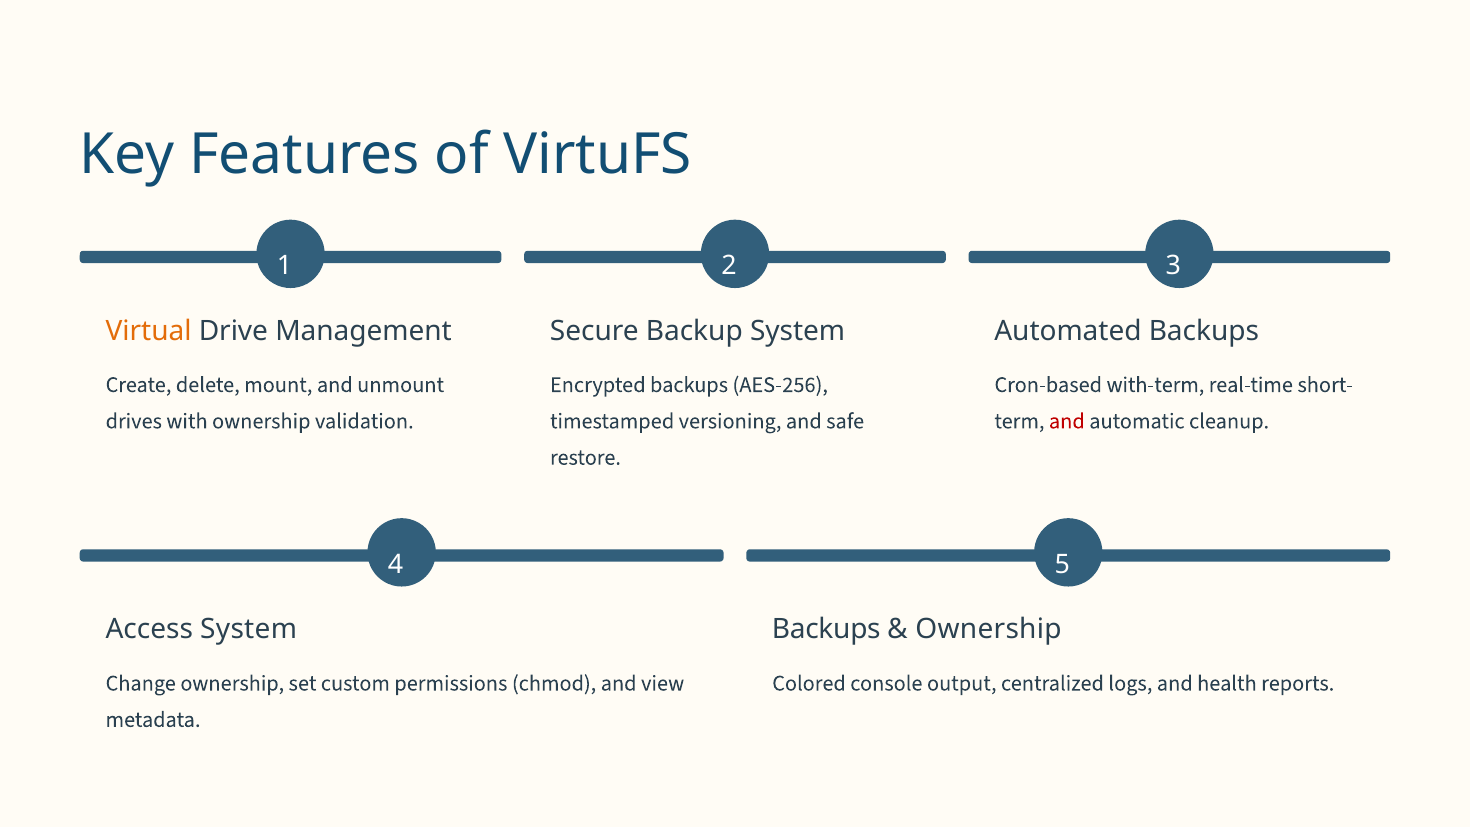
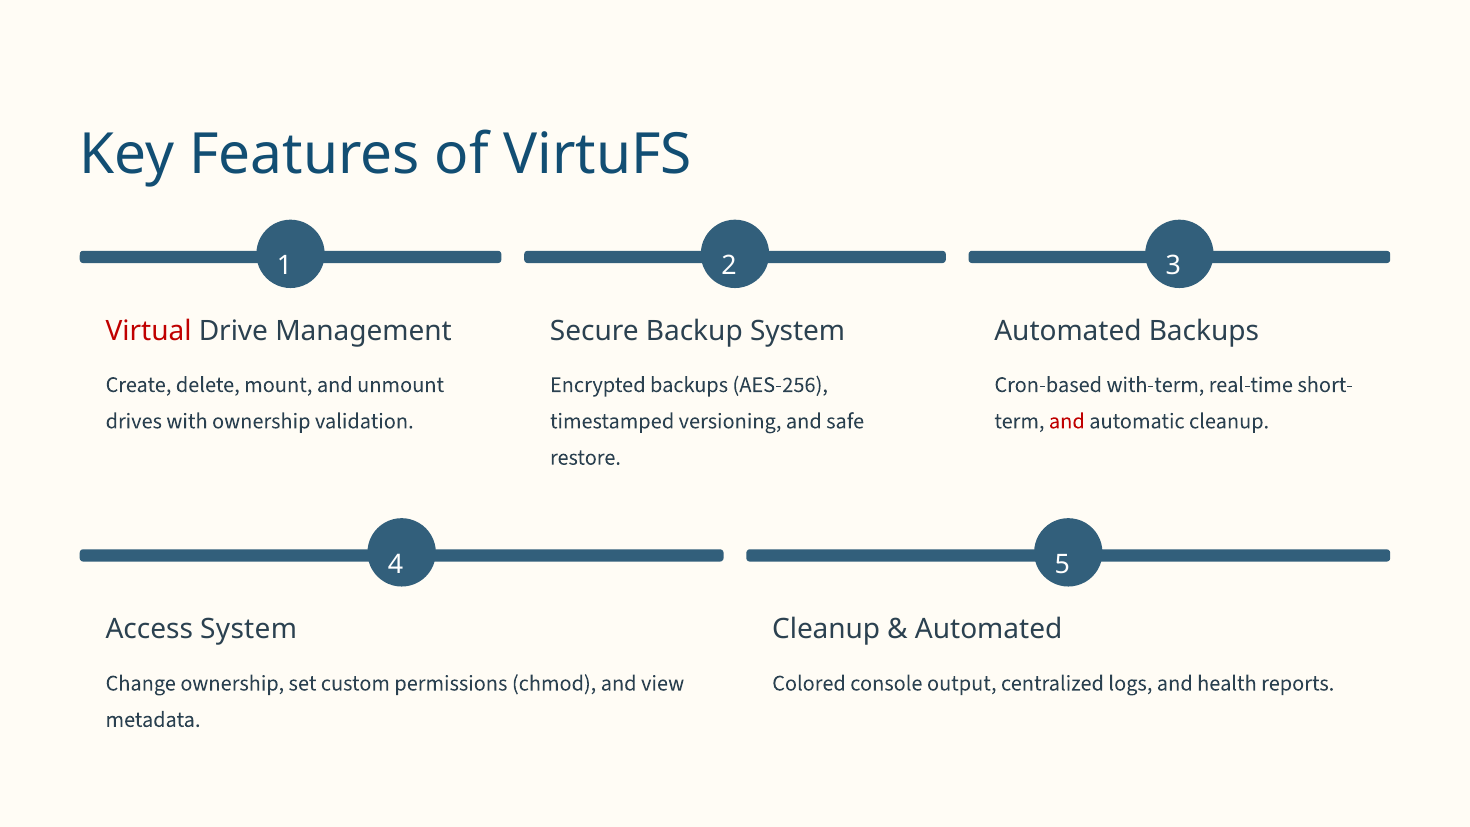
Virtual colour: orange -> red (149, 331)
Backups: Backups -> Cleanup (826, 629)
Ownership: Ownership -> Automated (989, 629)
